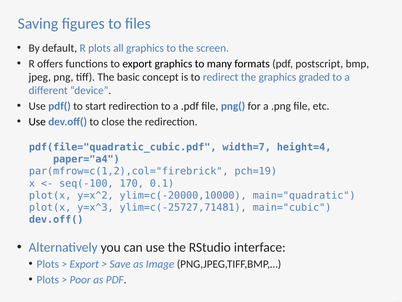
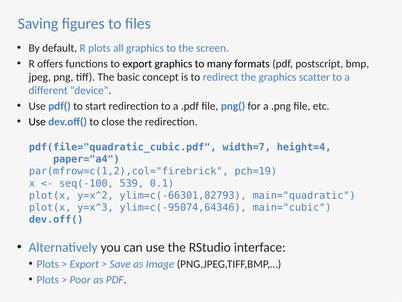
graded: graded -> scatter (314, 77)
170: 170 -> 539 (132, 183)
ylim=c(-20000,10000: ylim=c(-20000,10000 -> ylim=c(-66301,82793 (183, 195)
ylim=c(-25727,71481: ylim=c(-25727,71481 -> ylim=c(-95074,64346 (183, 207)
